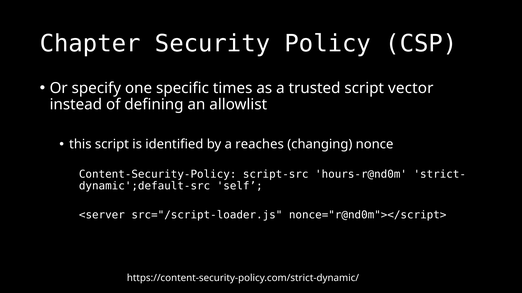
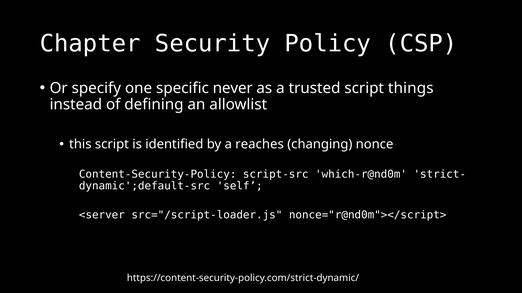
times: times -> never (233, 88)
vector: vector -> things (411, 88)
hours-r@nd0m: hours-r@nd0m -> which-r@nd0m (361, 175)
